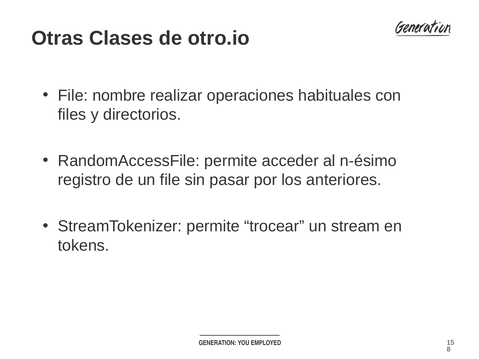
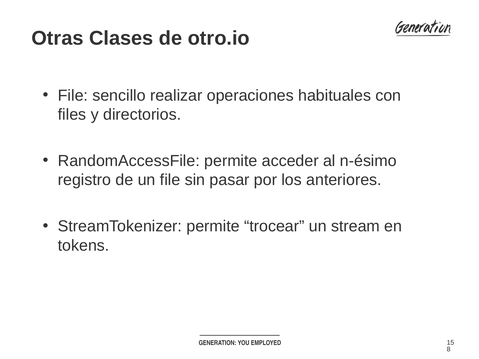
nombre: nombre -> sencillo (119, 96)
